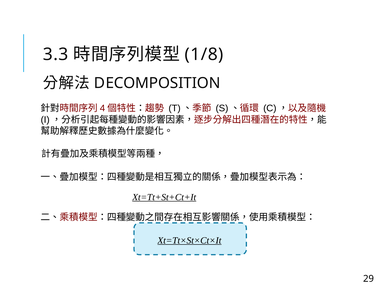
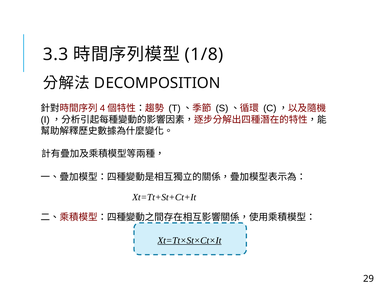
Xt=Tt+St+Ct+It underline: present -> none (164, 197)
